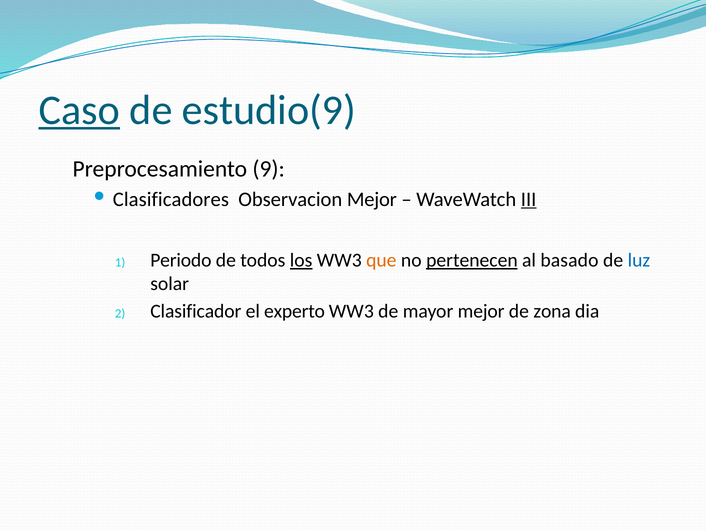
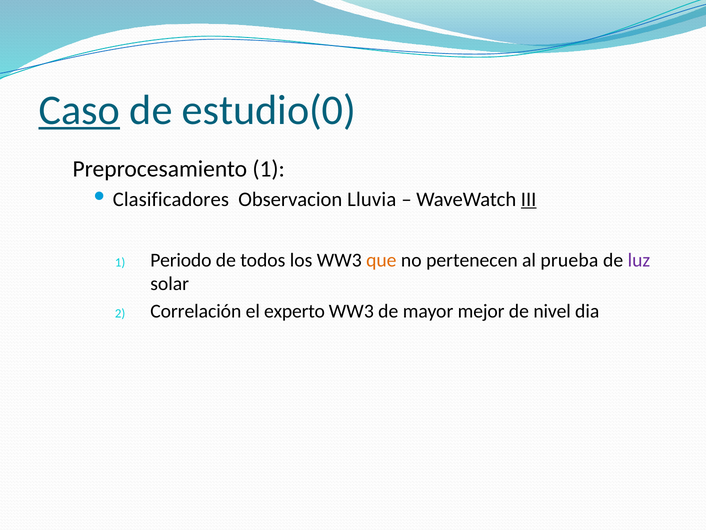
estudio(9: estudio(9 -> estudio(0 (269, 110)
Preprocesamiento 9: 9 -> 1 (269, 169)
Observacion Mejor: Mejor -> Lluvia (372, 199)
los underline: present -> none (301, 260)
pertenecen underline: present -> none (472, 260)
basado: basado -> prueba (569, 260)
luz colour: blue -> purple (639, 260)
Clasificador: Clasificador -> Correlación (196, 311)
zona: zona -> nivel (552, 311)
